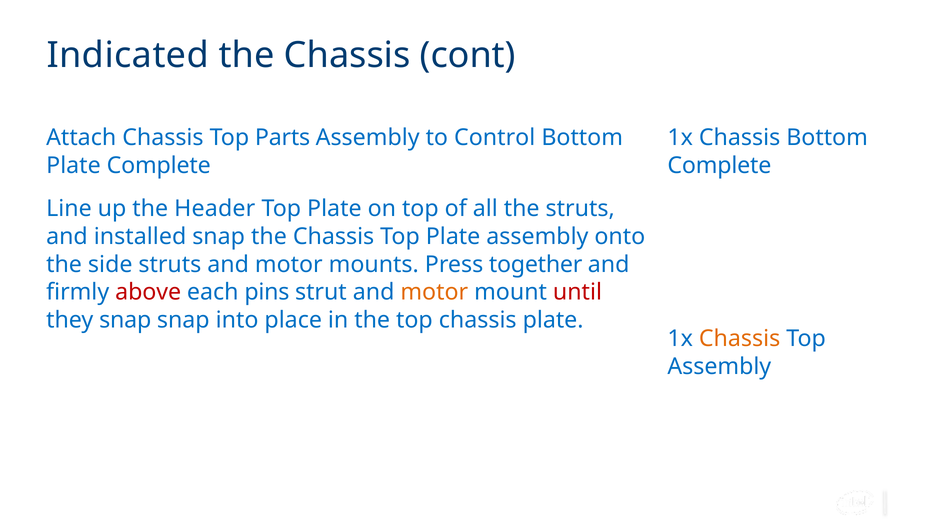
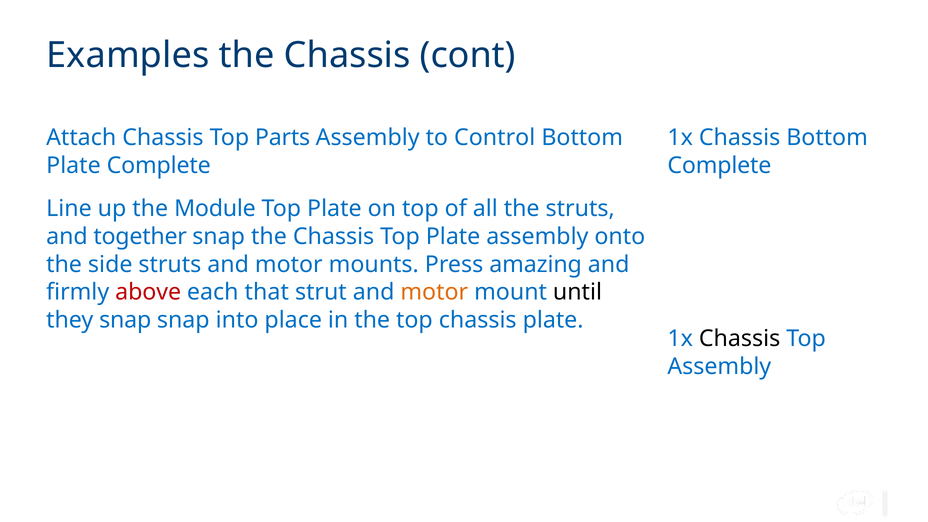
Indicated: Indicated -> Examples (128, 56)
Header: Header -> Module (215, 209)
installed: installed -> together (140, 237)
together: together -> amazing (536, 264)
pins: pins -> that (267, 292)
until colour: red -> black (577, 292)
Chassis colour: orange -> black (740, 339)
